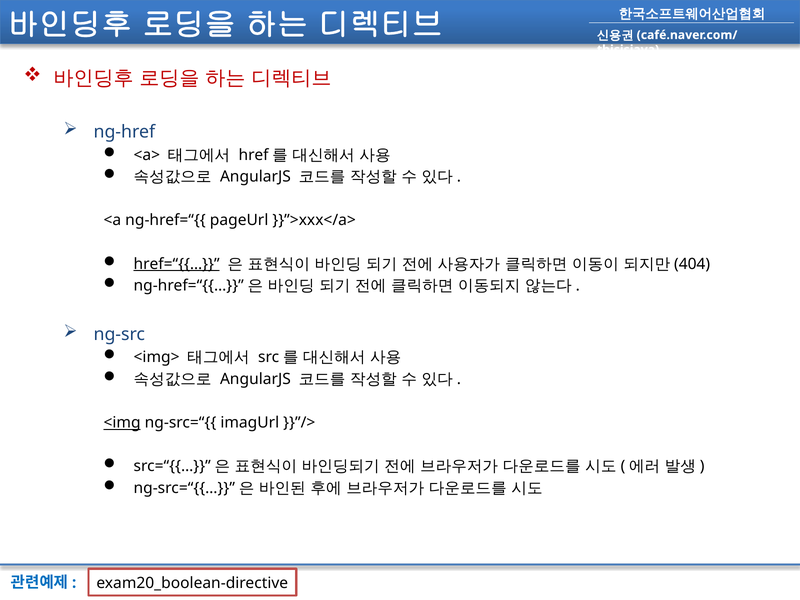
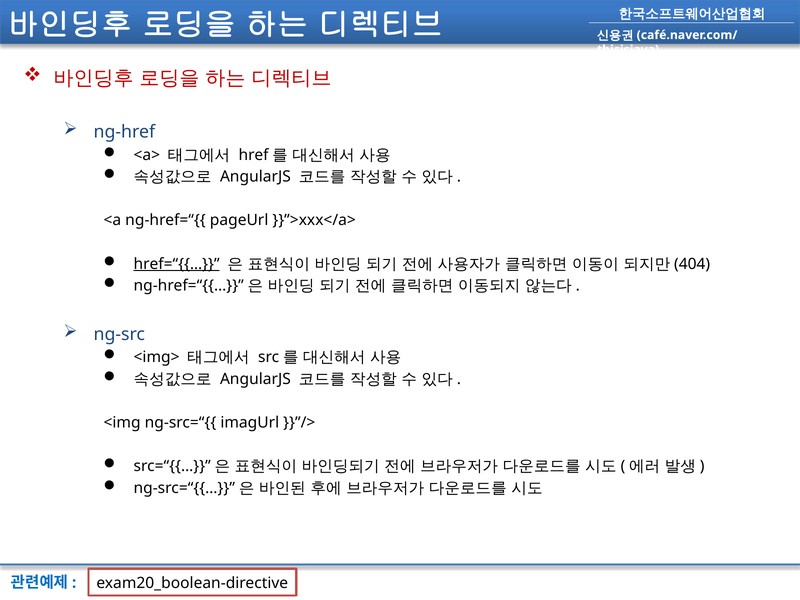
<img underline: present -> none (122, 423)
